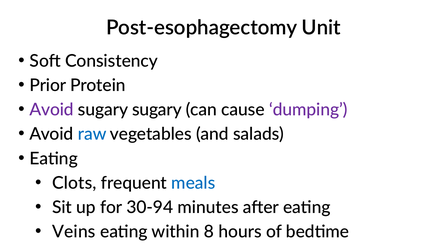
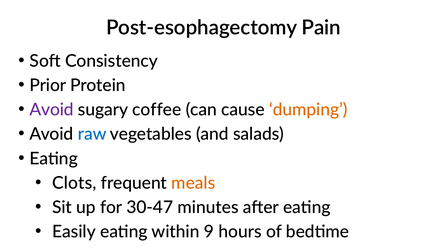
Unit: Unit -> Pain (321, 28)
sugary sugary: sugary -> coffee (157, 110)
dumping colour: purple -> orange (308, 110)
meals colour: blue -> orange (193, 183)
30-94: 30-94 -> 30-47 (150, 207)
Veins: Veins -> Easily (74, 232)
8: 8 -> 9 (209, 232)
